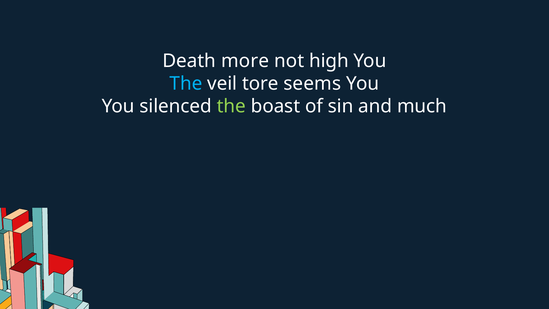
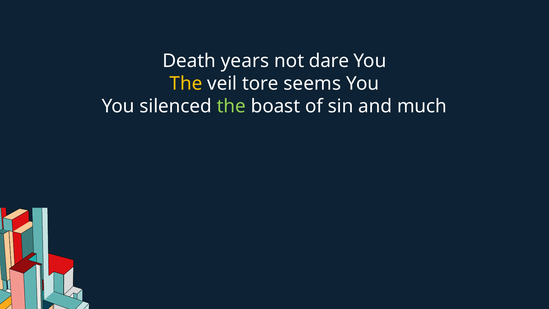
more: more -> years (245, 61)
high: high -> dare (329, 61)
The colour: light blue -> yellow (186, 84)
